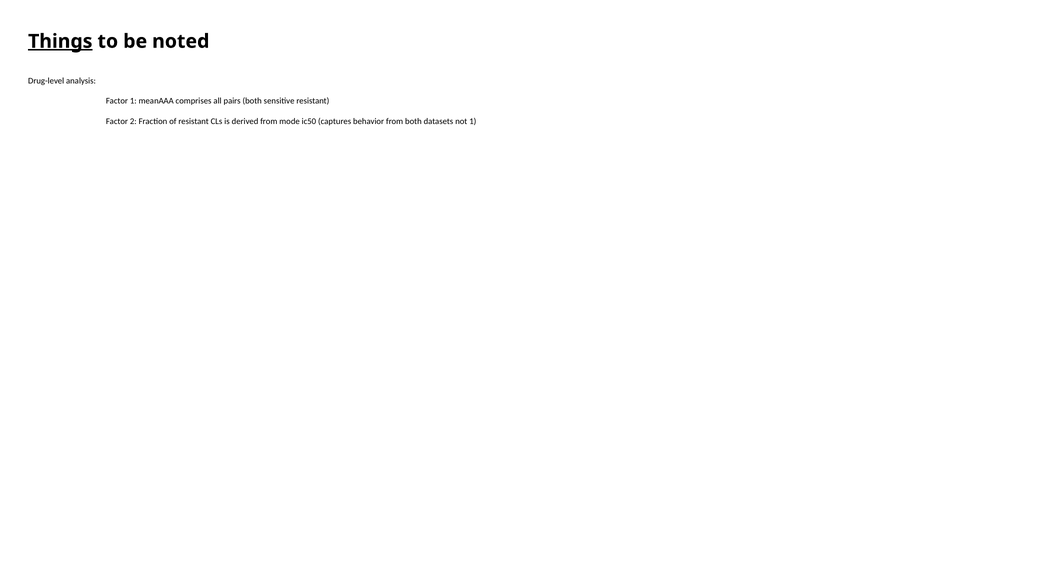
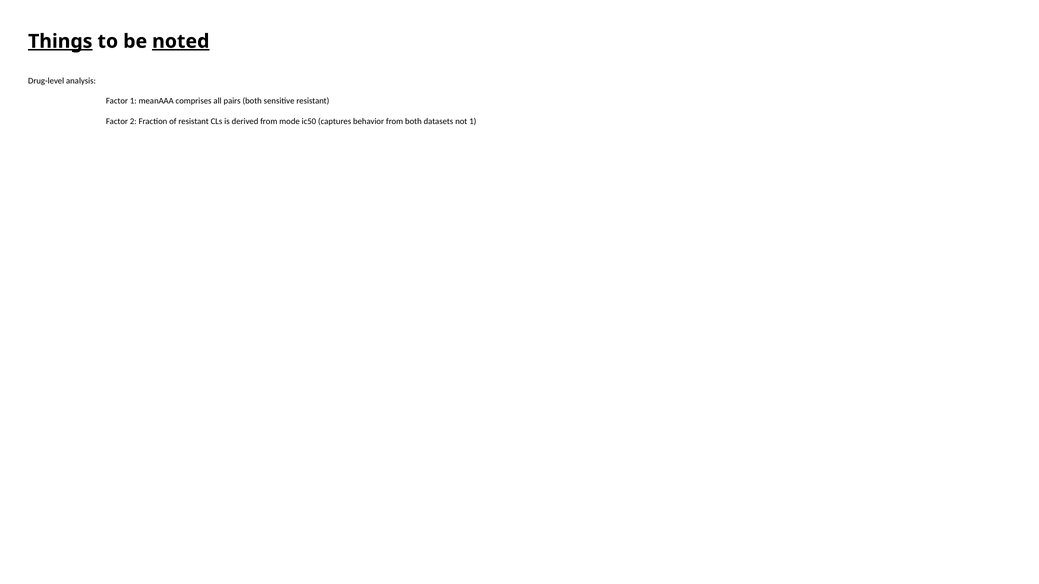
noted underline: none -> present (181, 41)
